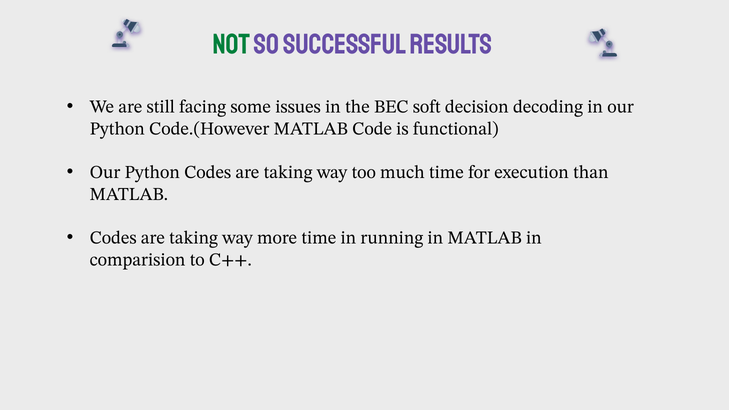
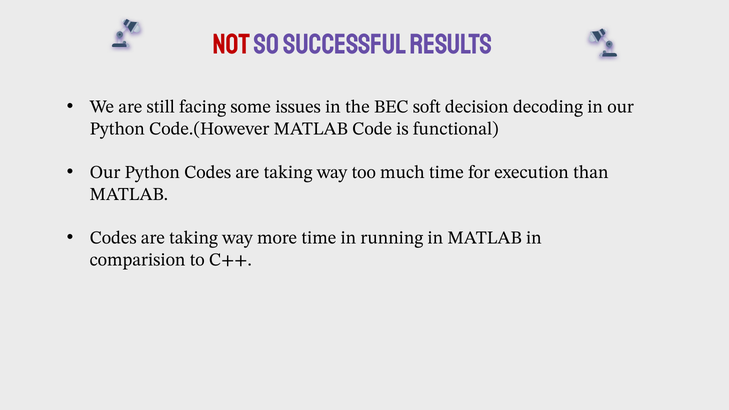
Not colour: green -> red (231, 45)
